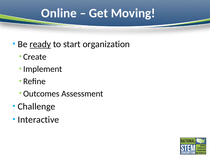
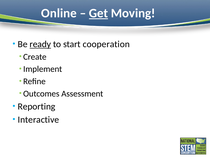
Get underline: none -> present (98, 13)
organization: organization -> cooperation (106, 44)
Challenge: Challenge -> Reporting (37, 106)
